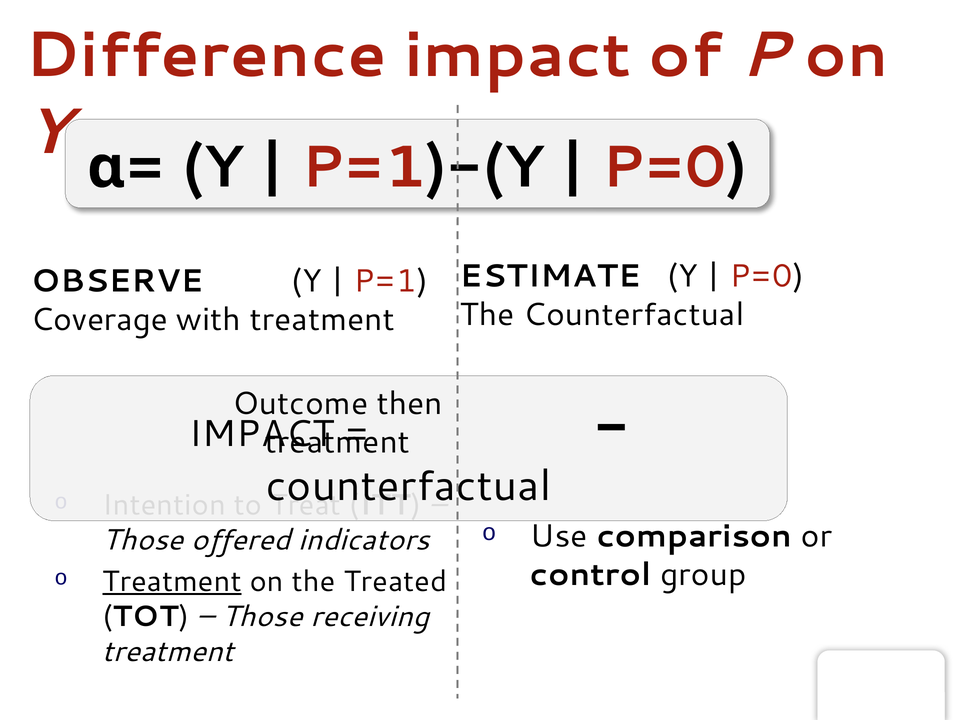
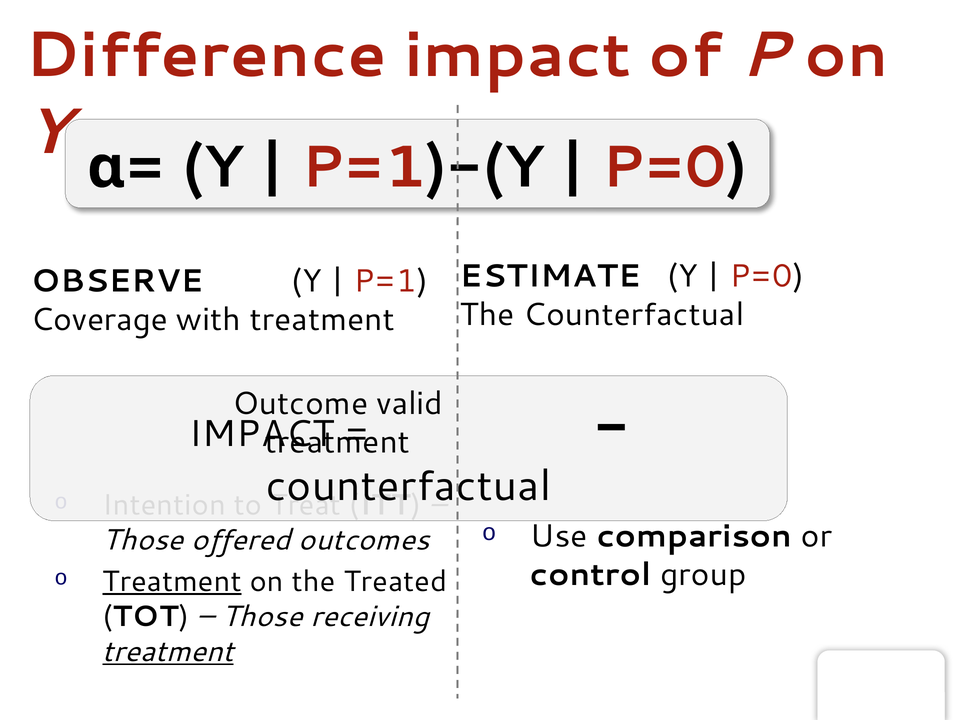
then: then -> valid (410, 404)
indicators: indicators -> outcomes (364, 540)
treatment underline: none -> present (168, 652)
